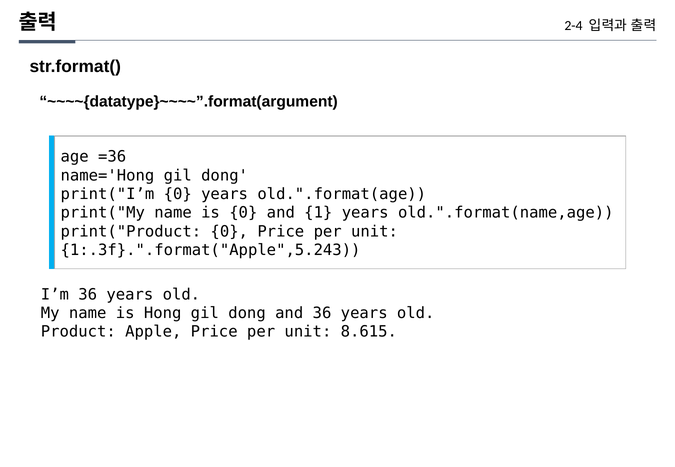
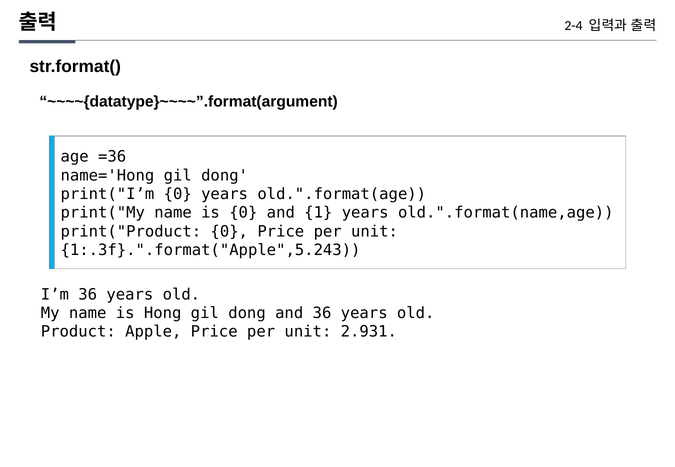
8.615: 8.615 -> 2.931 (369, 332)
